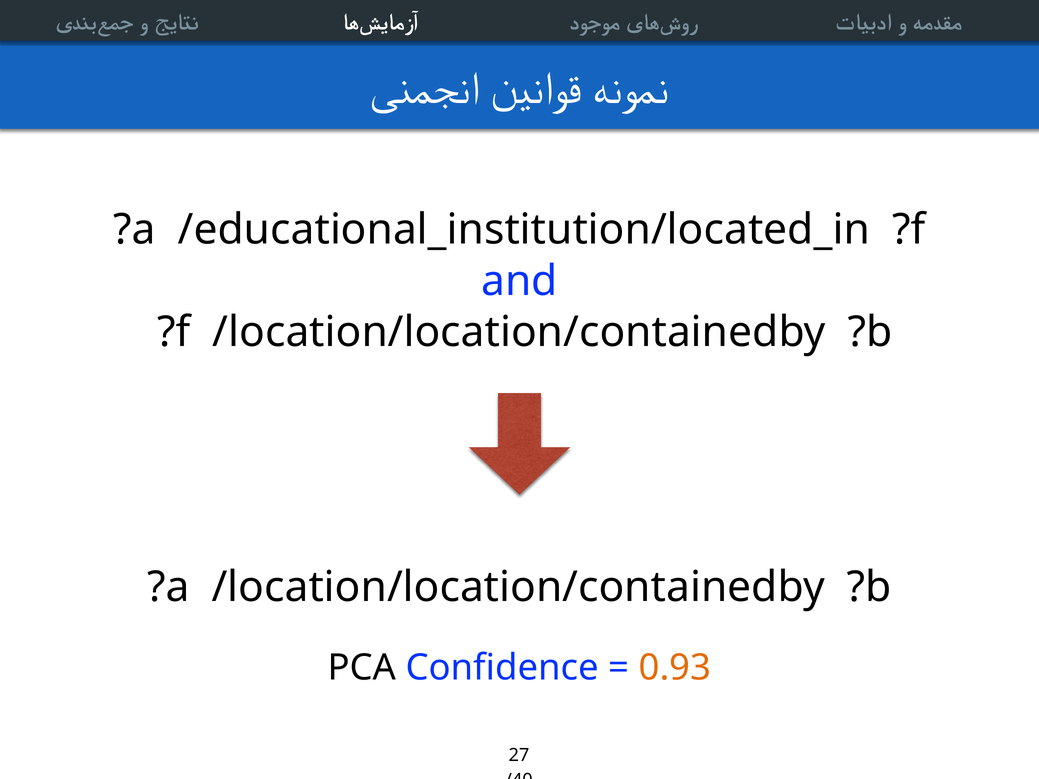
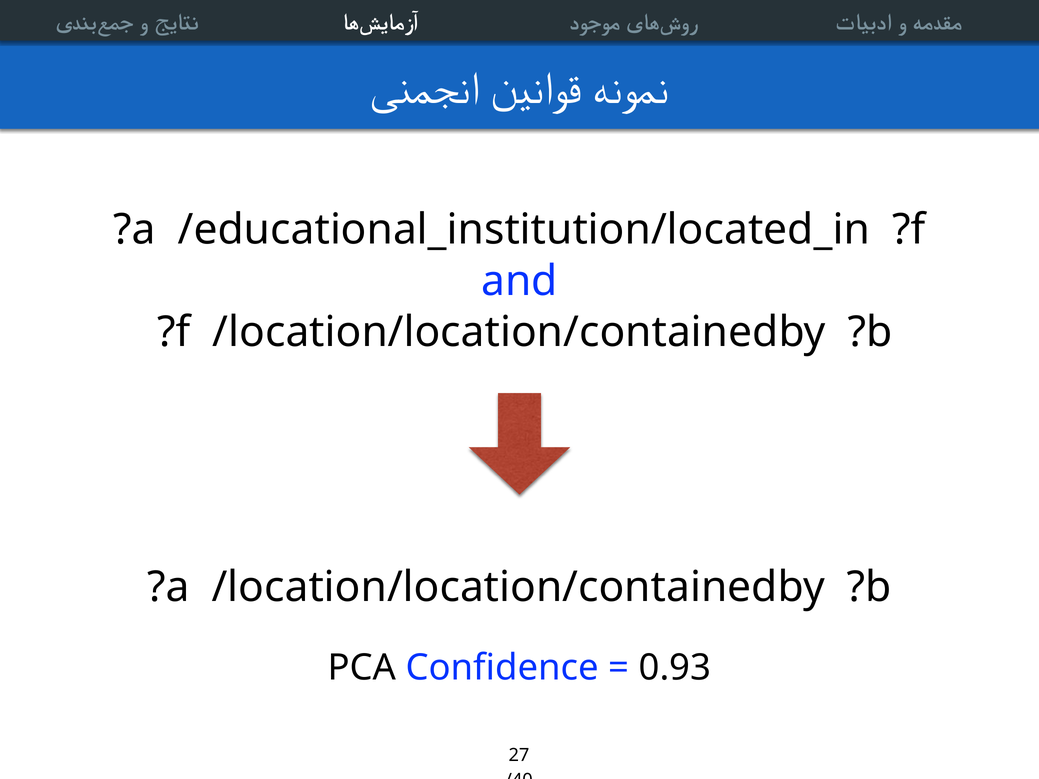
0.93 colour: orange -> black (675, 668)
